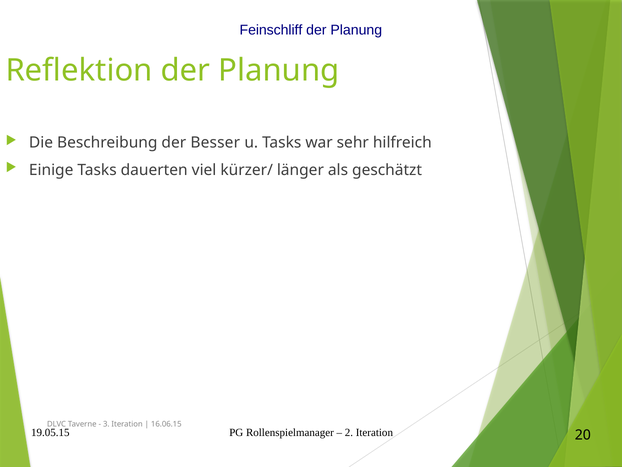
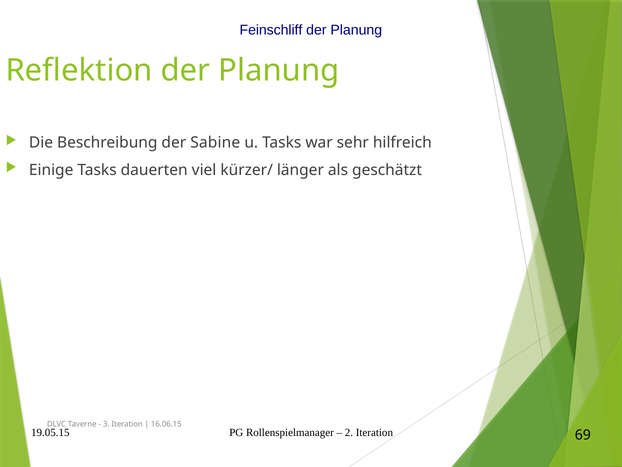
Besser: Besser -> Sabine (215, 143)
20: 20 -> 69 (583, 434)
